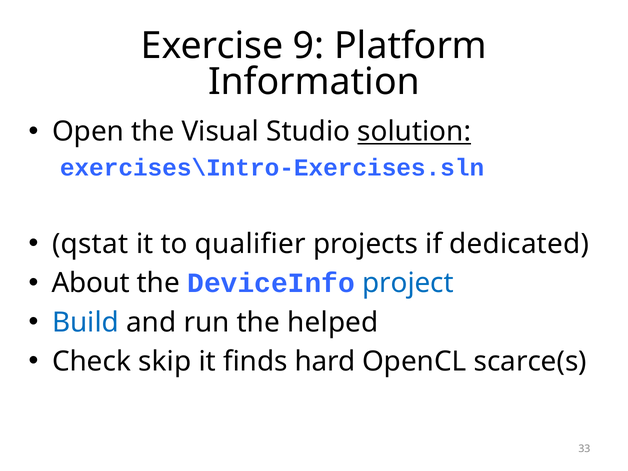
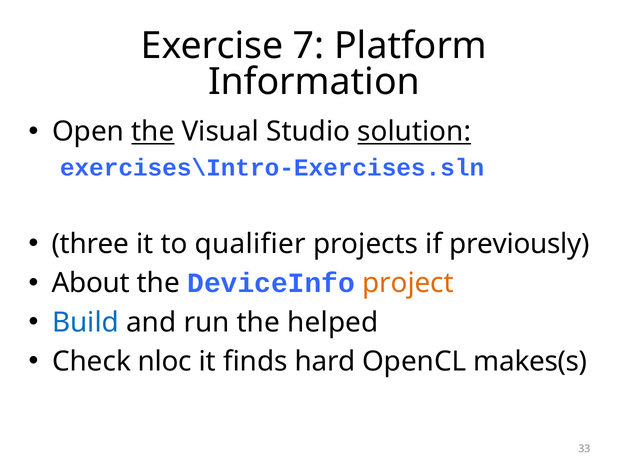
9: 9 -> 7 (309, 46)
the underline: none -> present (153, 132)
qstat: qstat -> three (91, 244)
dedicated: dedicated -> previously (519, 244)
project colour: blue -> orange (408, 283)
skip: skip -> nloc (165, 361)
scarce(s: scarce(s -> makes(s (530, 361)
